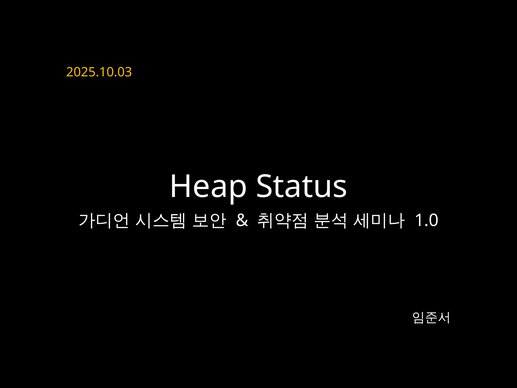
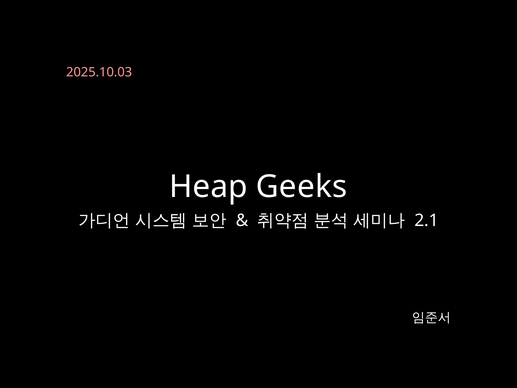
2025.10.03 colour: yellow -> pink (99, 72)
Status: Status -> Geeks (302, 187)
1.0: 1.0 -> 2.1 (427, 220)
